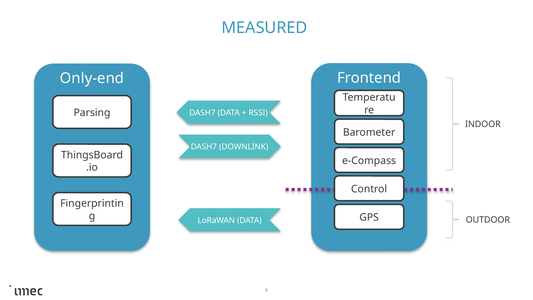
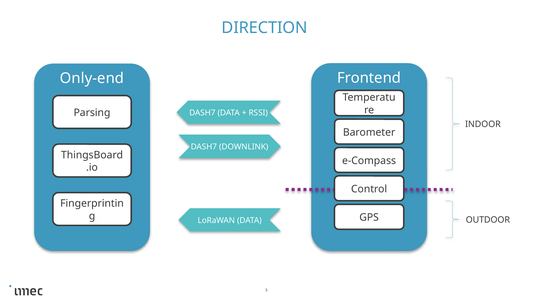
MEASURED: MEASURED -> DIRECTION (265, 28)
